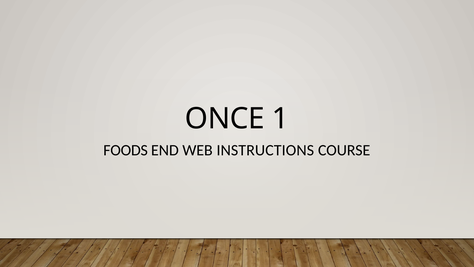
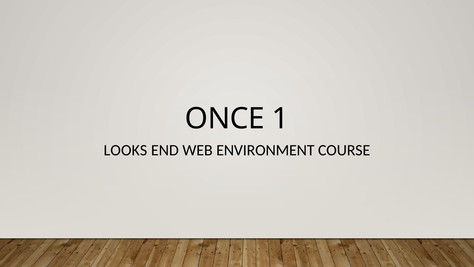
FOODS: FOODS -> LOOKS (125, 150)
INSTRUCTIONS: INSTRUCTIONS -> ENVIRONMENT (265, 150)
